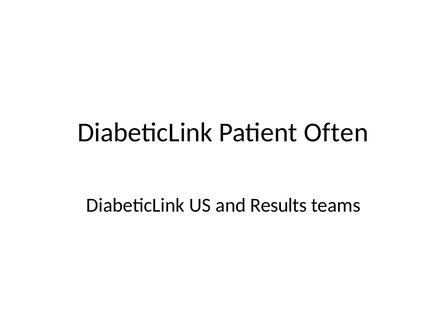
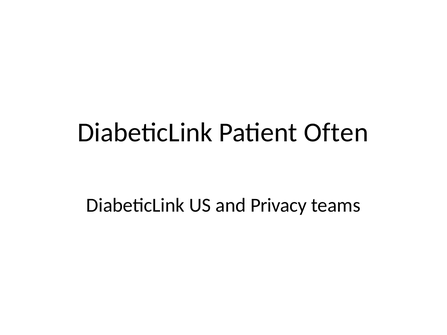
Results: Results -> Privacy (279, 206)
